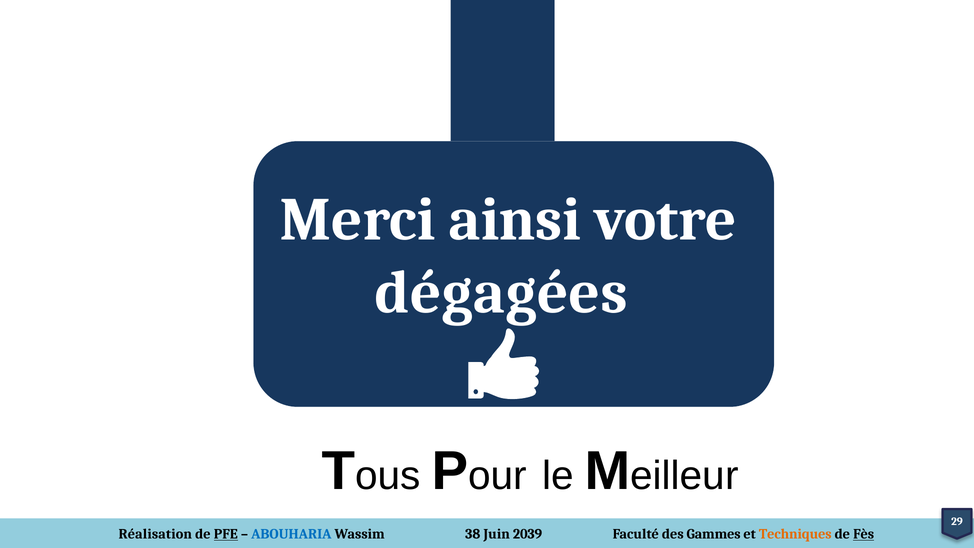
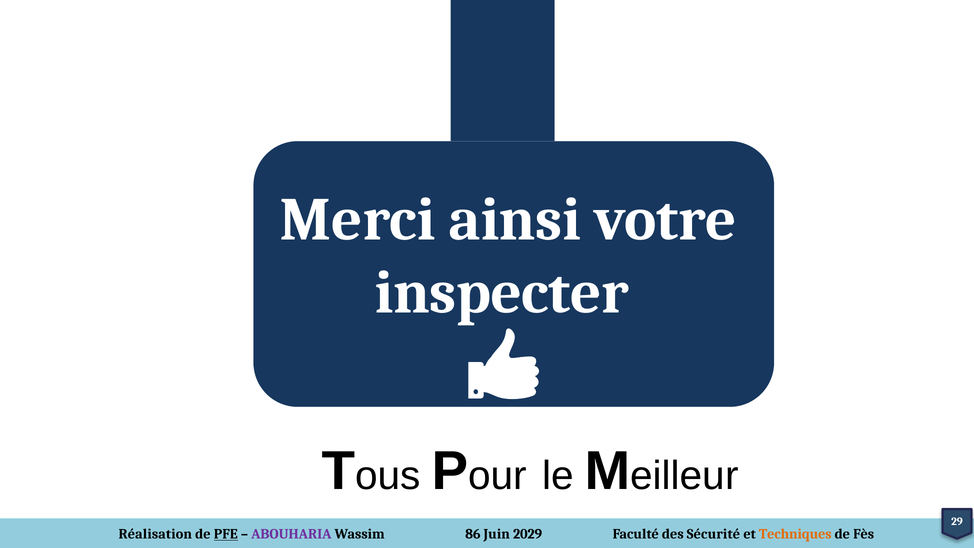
dégagées: dégagées -> inspecter (502, 293)
ABOUHARIA colour: blue -> purple (291, 534)
38: 38 -> 86 (473, 534)
2039: 2039 -> 2029 (528, 534)
Gammes: Gammes -> Sécurité (713, 534)
Fès underline: present -> none (864, 534)
